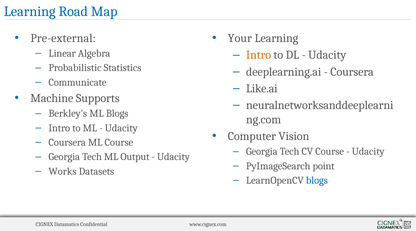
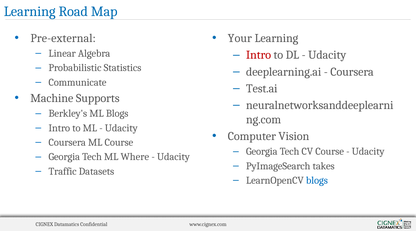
Intro colour: orange -> red (259, 55)
Like.ai: Like.ai -> Test.ai (262, 89)
Output: Output -> Where (135, 157)
point: point -> takes (324, 166)
Works: Works -> Traffic (63, 171)
